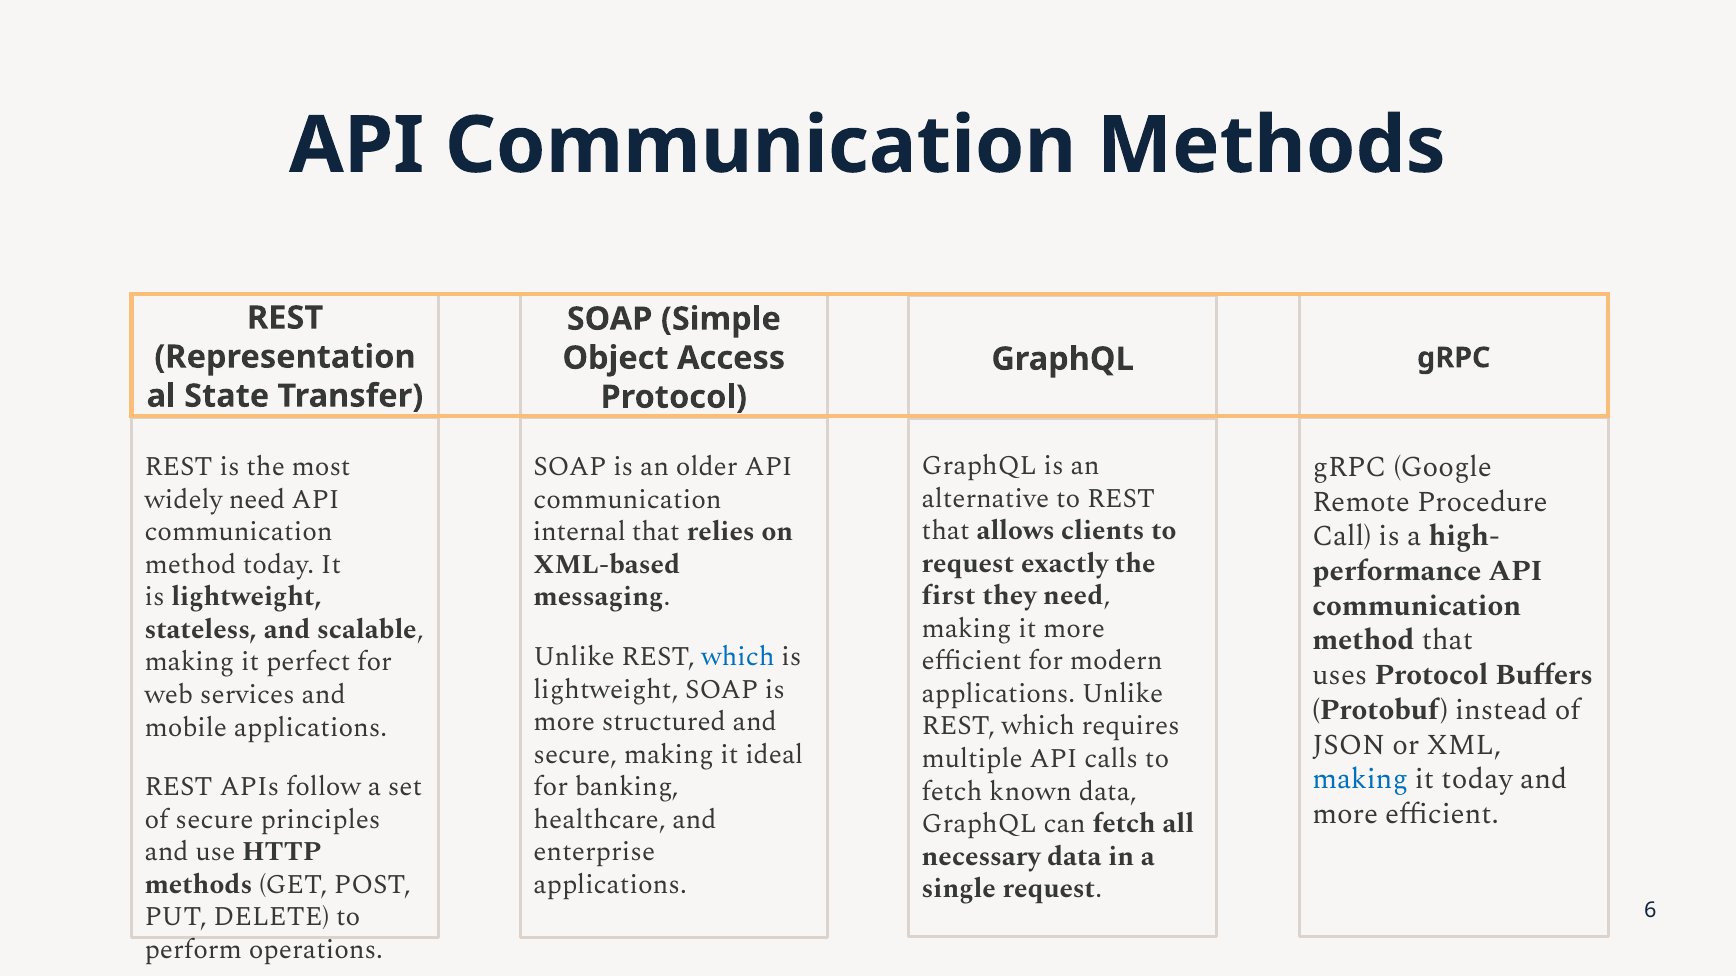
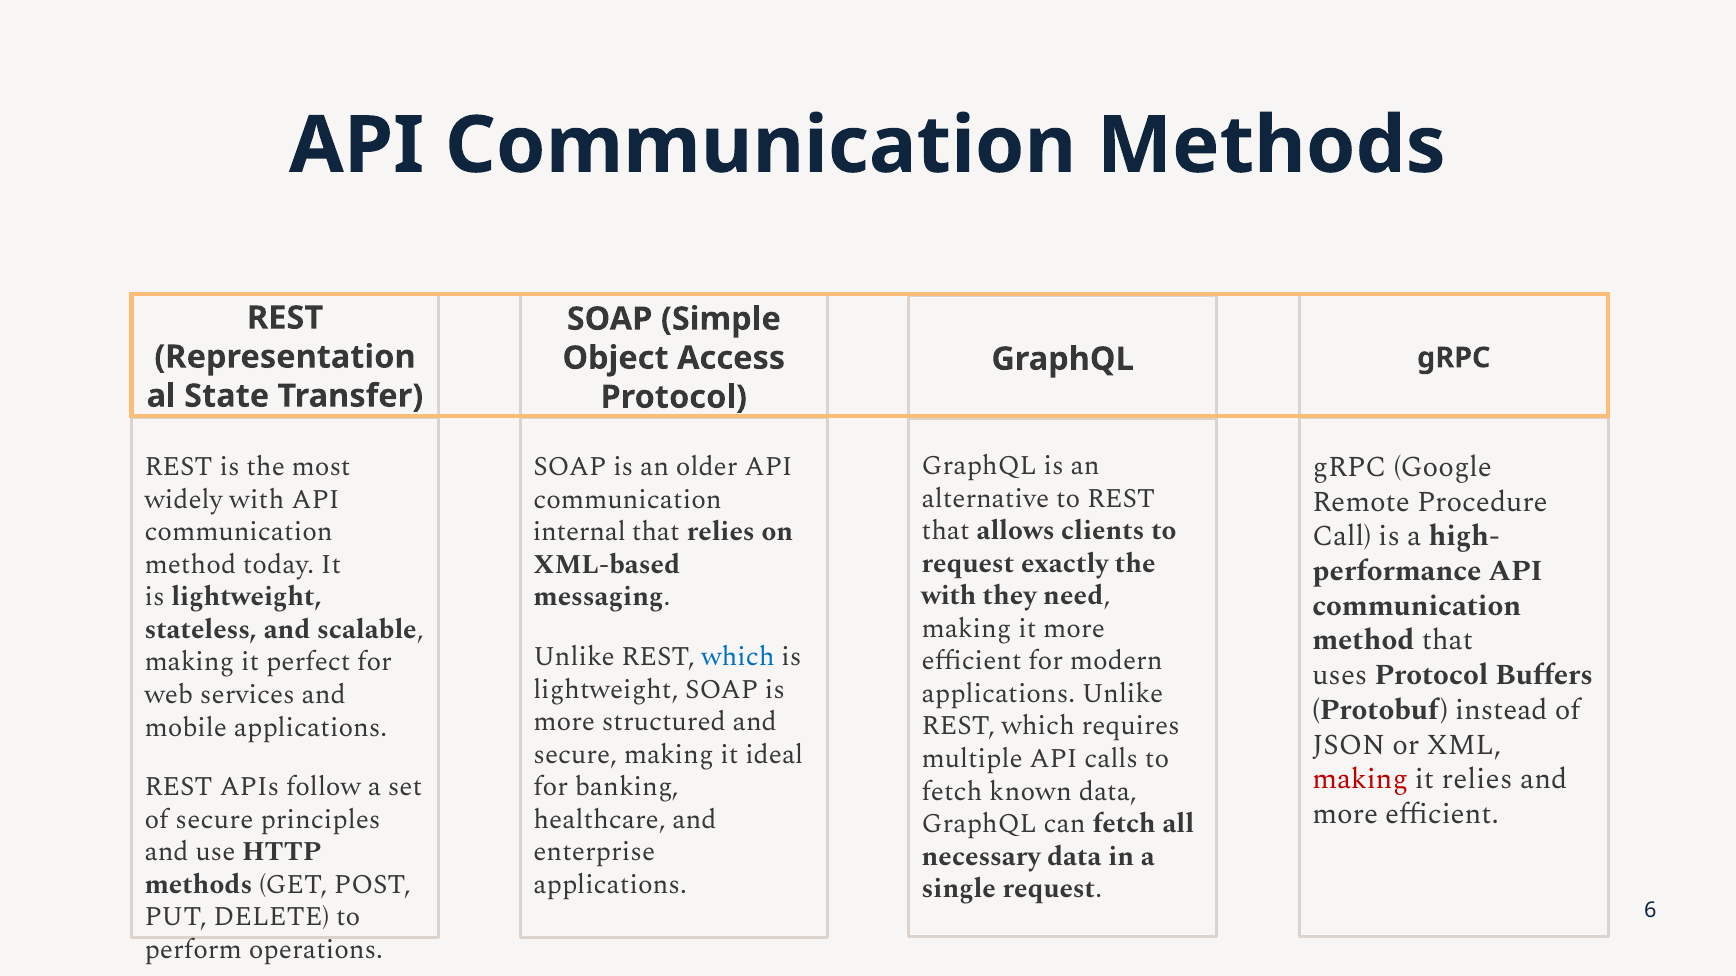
widely need: need -> with (257, 500)
first: first -> with (949, 596)
making colour: blue -> red (1360, 780)
it today: today -> relies (1477, 780)
